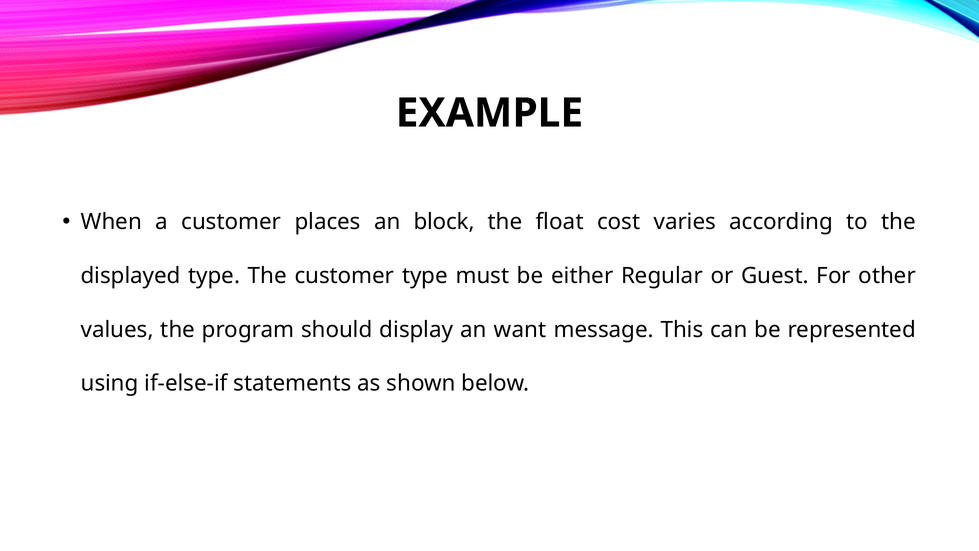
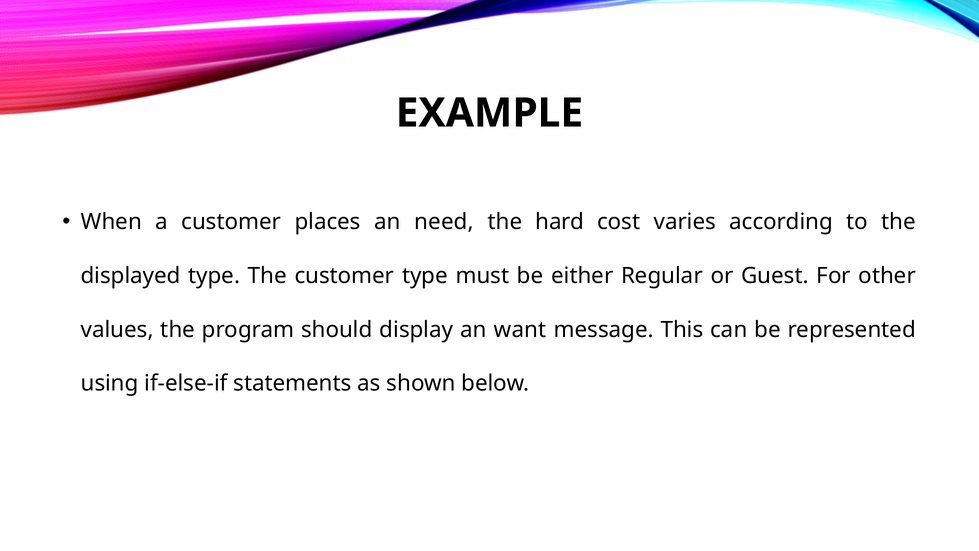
block: block -> need (444, 222)
float: float -> hard (560, 222)
